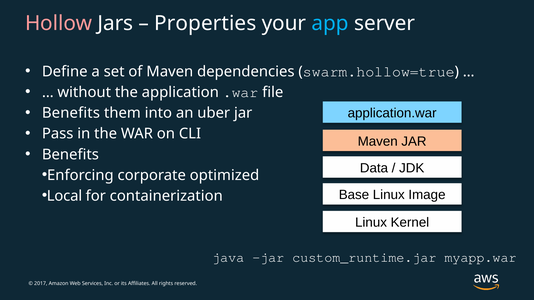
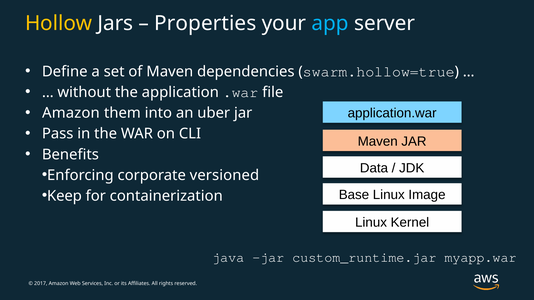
Hollow colour: pink -> yellow (59, 23)
Benefits: Benefits -> Amazon (71, 113)
optimized: optimized -> versioned (224, 175)
Local: Local -> Keep (64, 196)
